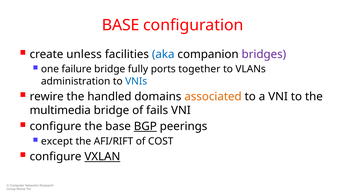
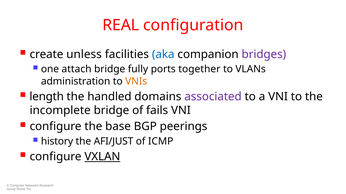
BASE: BASE -> REAL (121, 25)
failure: failure -> attach (77, 69)
VNIs colour: blue -> orange (136, 81)
rewire: rewire -> length (47, 97)
associated colour: orange -> purple (213, 97)
multimedia: multimedia -> incomplete (60, 111)
BGP underline: present -> none (145, 127)
except: except -> history (57, 142)
AFI/RIFT: AFI/RIFT -> AFI/JUST (114, 142)
COST: COST -> ICMP (161, 142)
